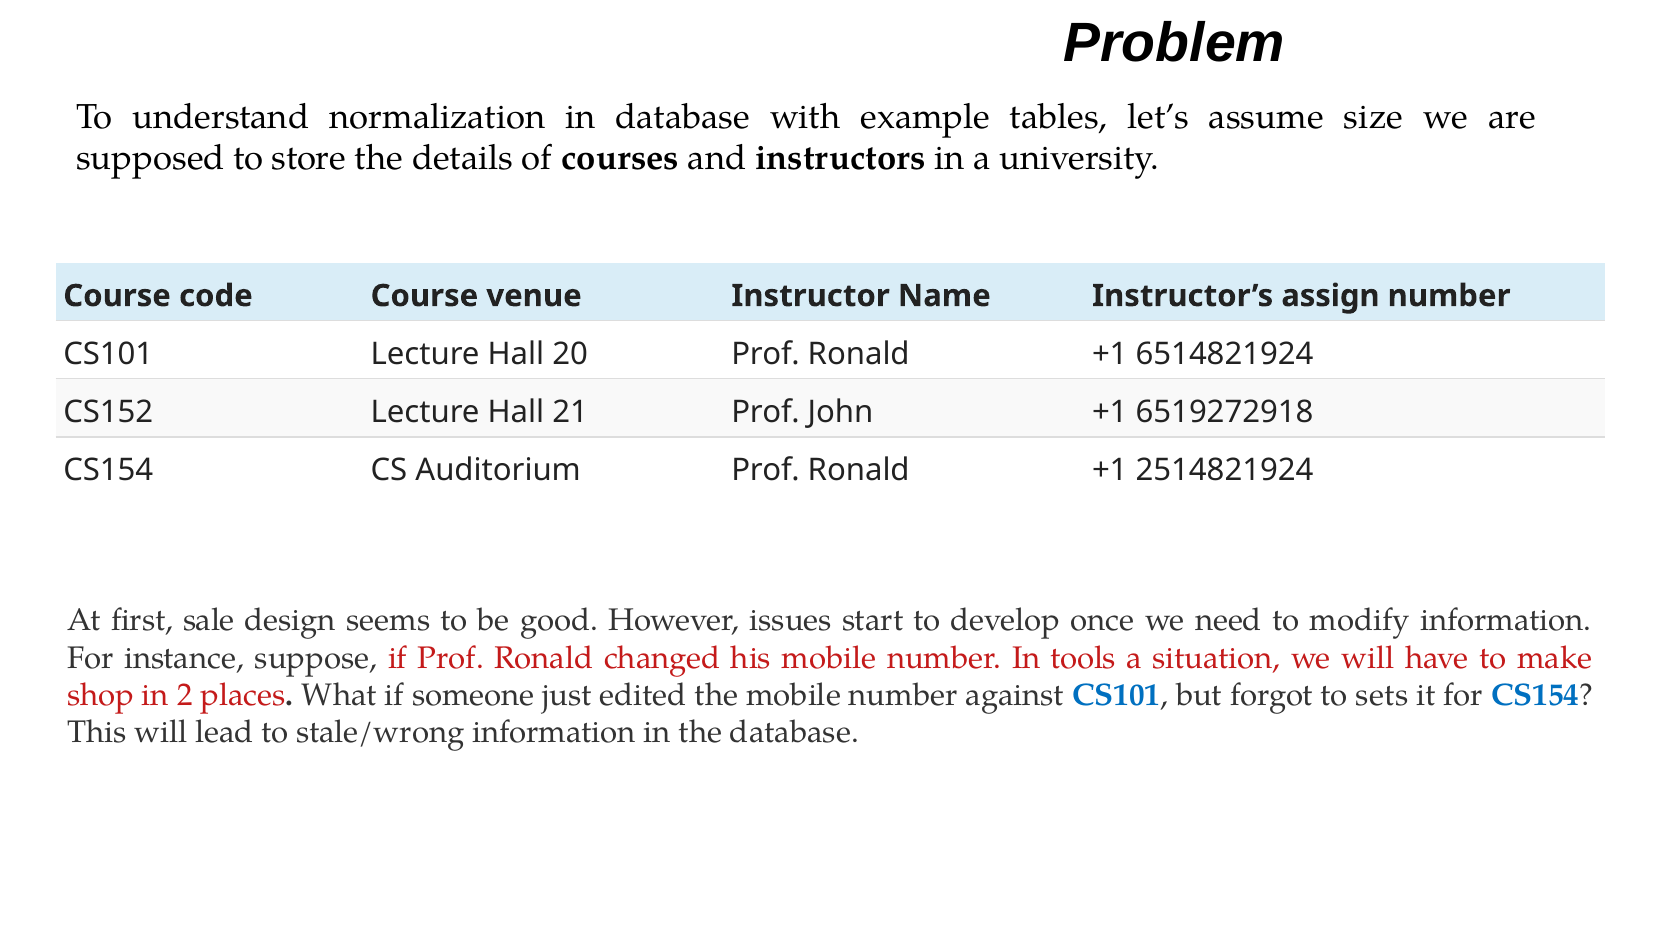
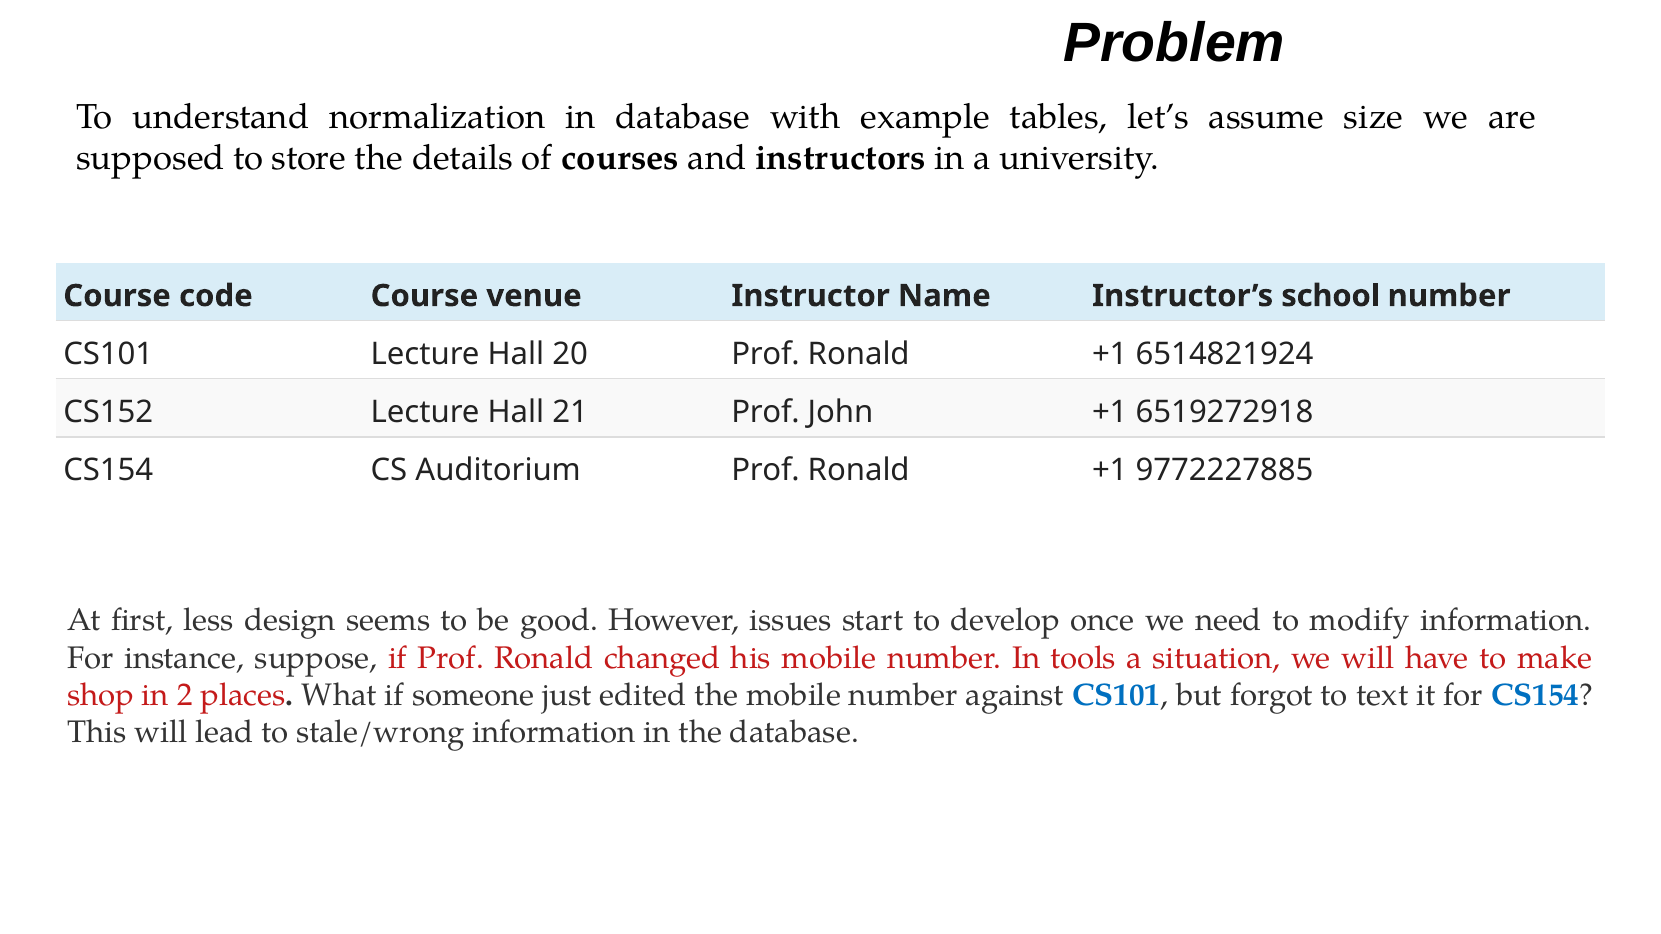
assign: assign -> school (1331, 296)
2514821924: 2514821924 -> 9772227885 (1225, 470)
sale: sale -> less (209, 621)
sets: sets -> text (1382, 695)
